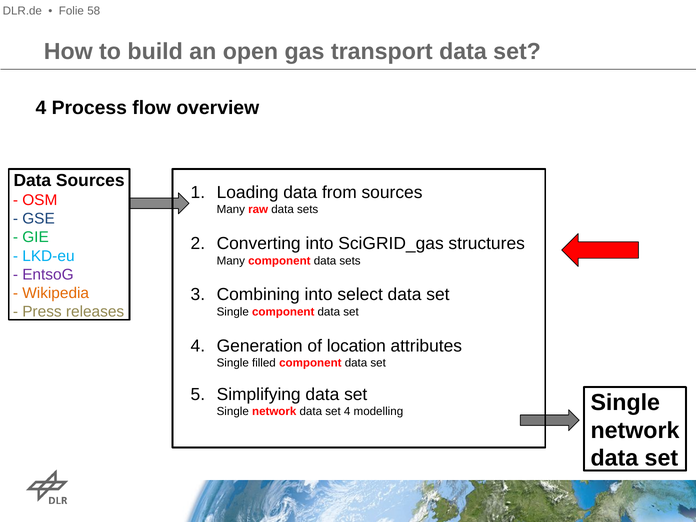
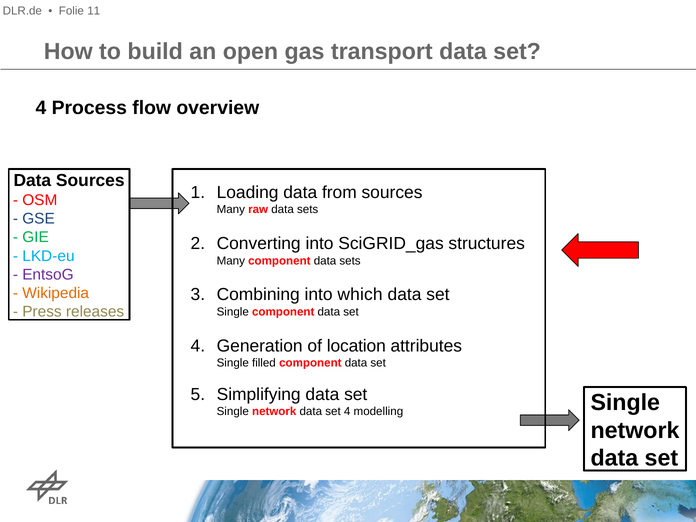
58: 58 -> 11 (94, 11)
select: select -> which (360, 295)
